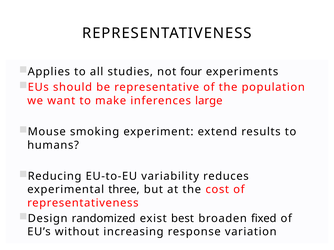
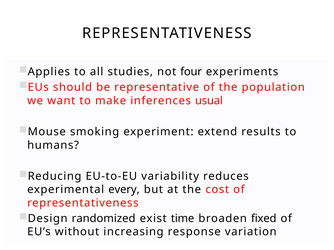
large: large -> usual (209, 101)
three: three -> every (124, 190)
best: best -> time (183, 219)
